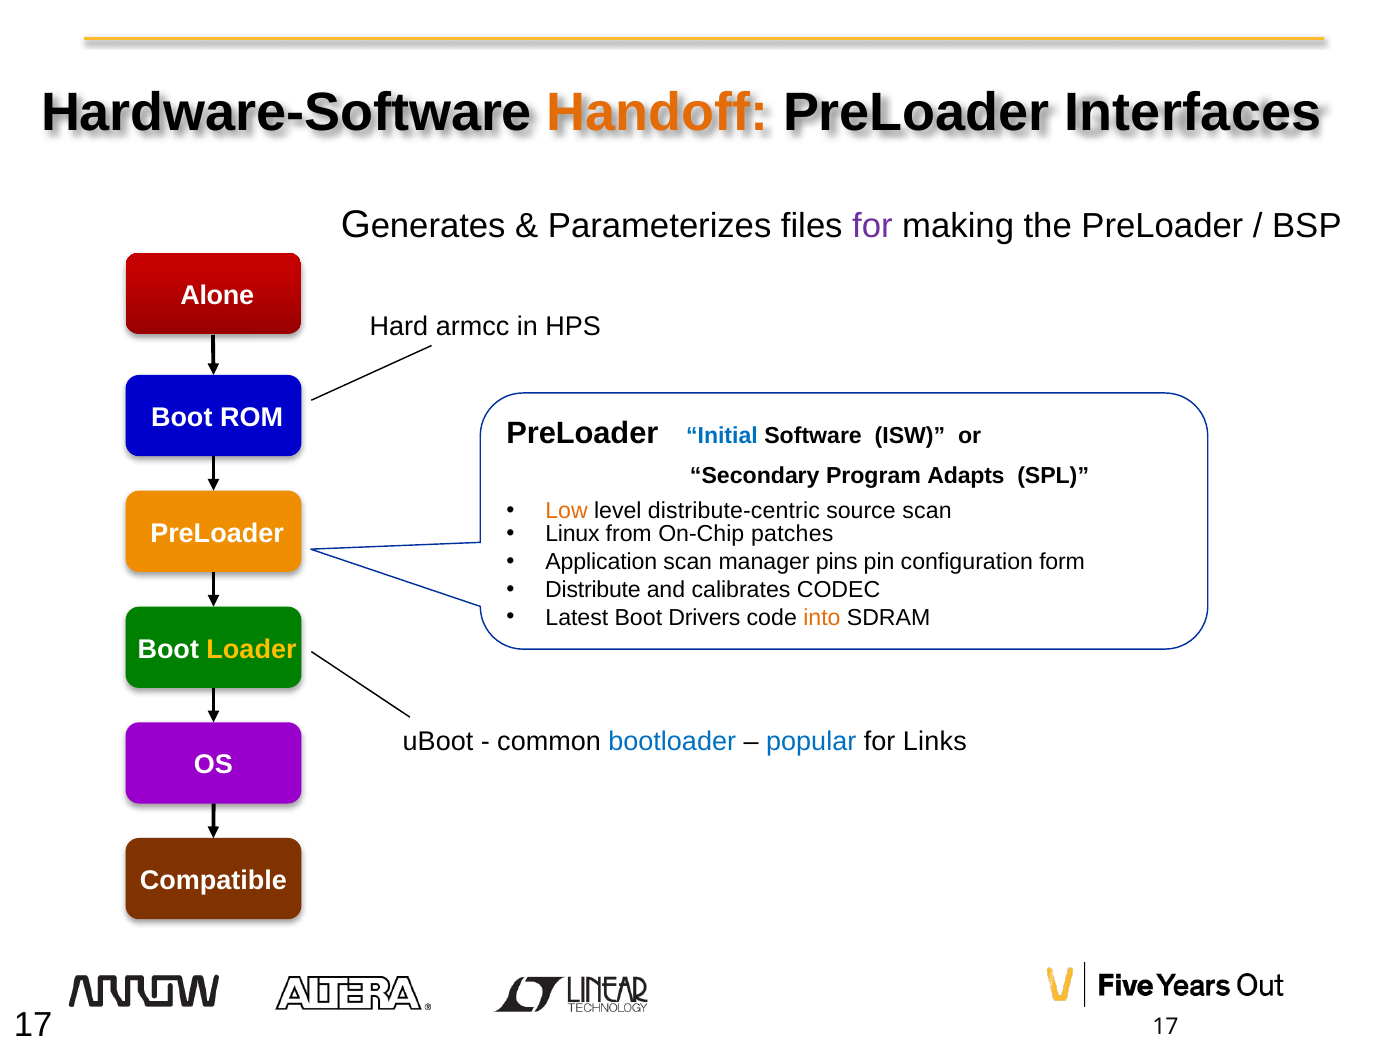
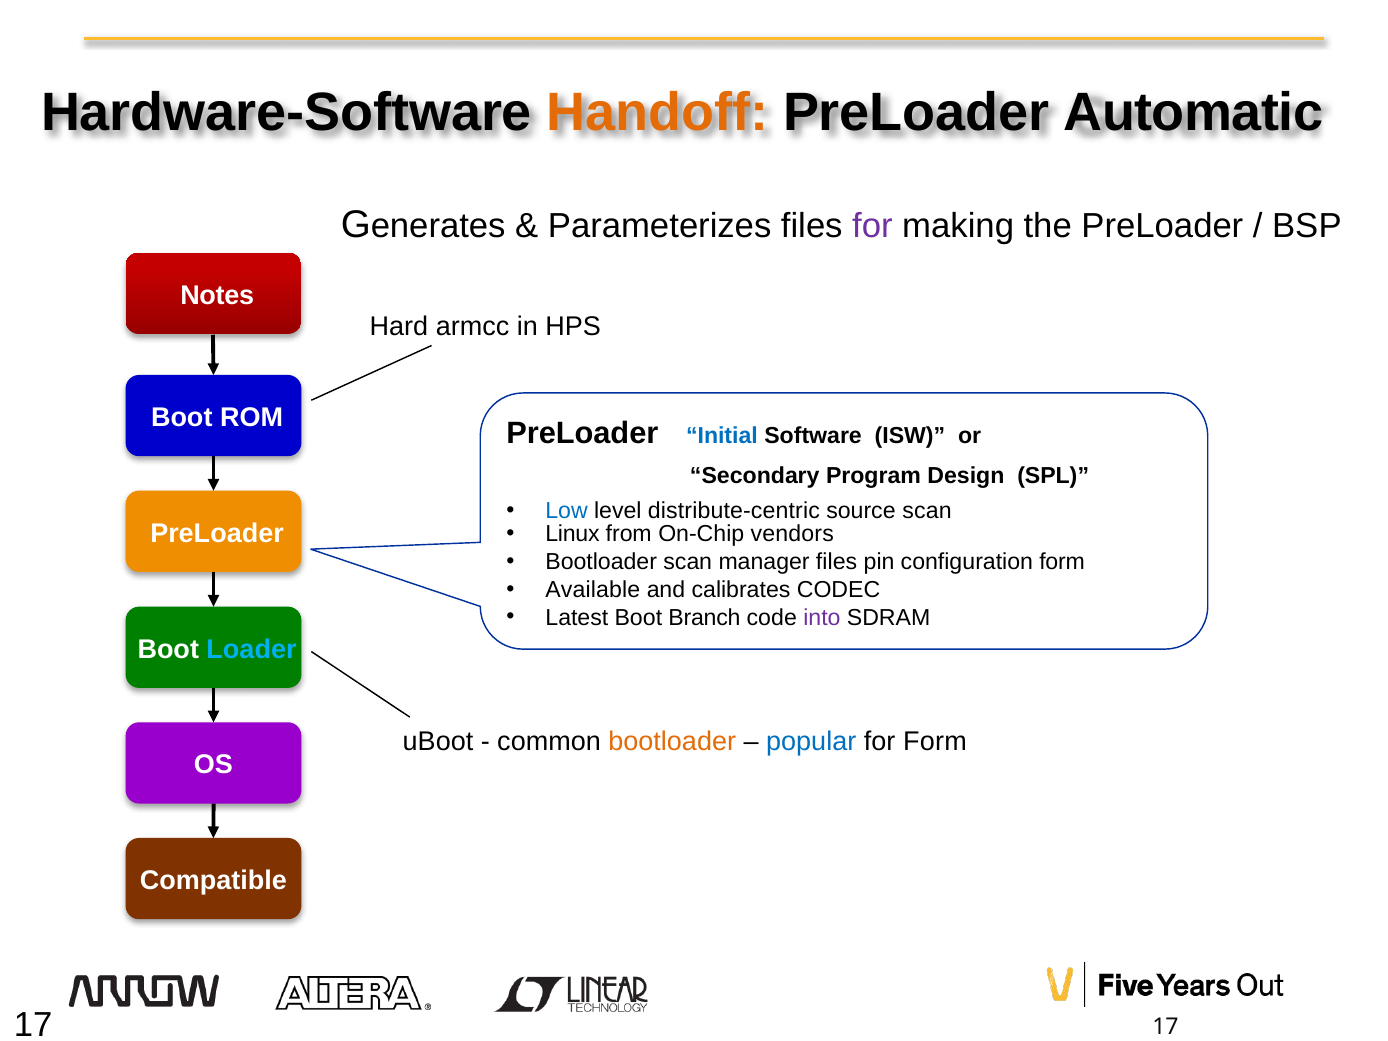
Interfaces: Interfaces -> Automatic (1193, 113)
Alone: Alone -> Notes (217, 295)
Adapts: Adapts -> Design (966, 476)
Low colour: orange -> blue (567, 511)
patches: patches -> vendors (792, 534)
Application: Application -> Bootloader (601, 562)
manager pins: pins -> files (837, 562)
Distribute: Distribute -> Available (593, 590)
Drivers: Drivers -> Branch (704, 617)
into colour: orange -> purple (822, 617)
Loader colour: yellow -> light blue (252, 649)
bootloader colour: blue -> orange (672, 742)
for Links: Links -> Form (935, 742)
